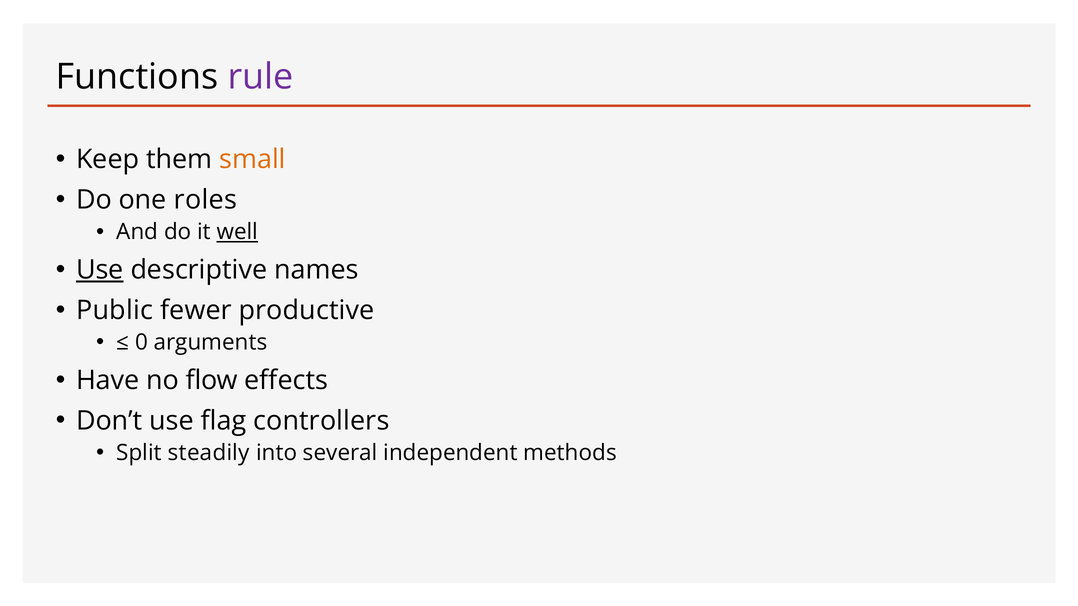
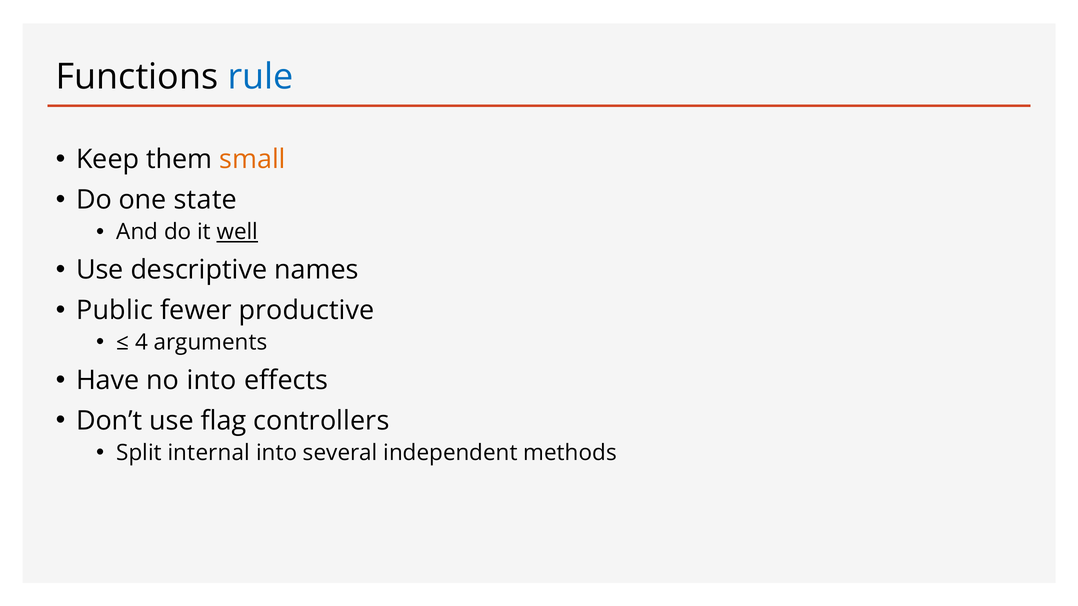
rule colour: purple -> blue (261, 77)
roles: roles -> state (205, 200)
Use underline: present -> none (100, 270)
0: 0 -> 4 (141, 343)
no flow: flow -> into (212, 381)
steadily: steadily -> internal (209, 453)
